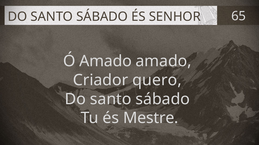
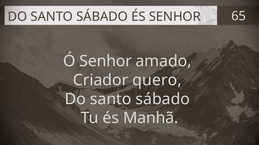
Ó Amado: Amado -> Senhor (106, 61)
Mestre: Mestre -> Manhã (151, 118)
